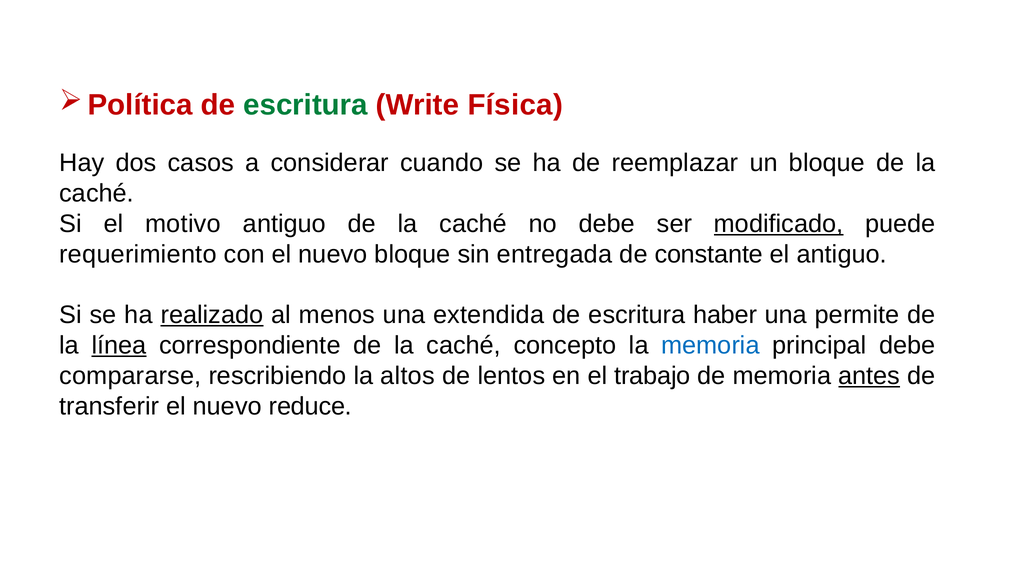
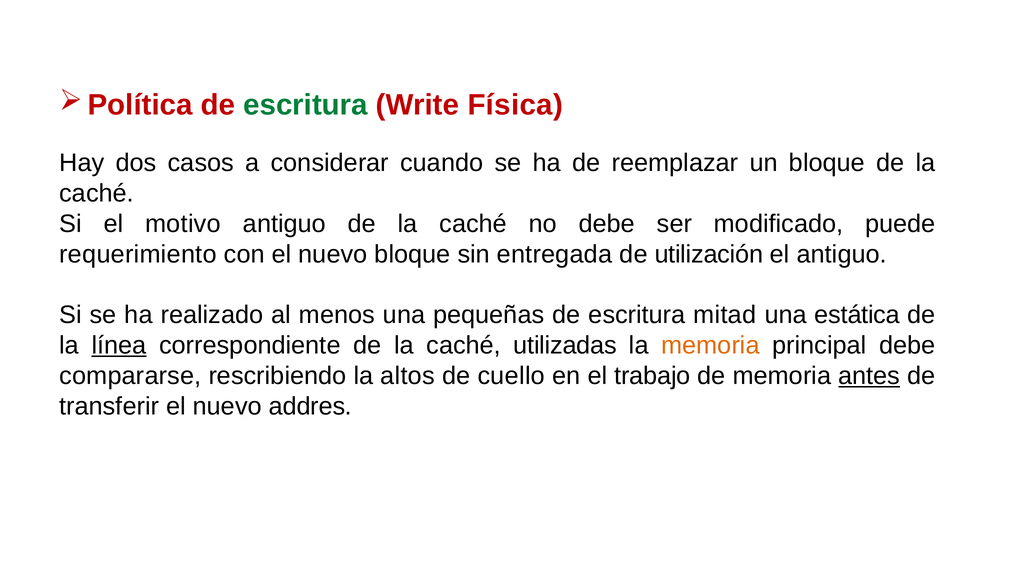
modificado underline: present -> none (779, 224)
constante: constante -> utilización (709, 254)
realizado underline: present -> none (212, 315)
extendida: extendida -> pequeñas (489, 315)
haber: haber -> mitad (725, 315)
permite: permite -> estática (857, 315)
concepto: concepto -> utilizadas (565, 345)
memoria colour: blue -> orange (710, 345)
lentos: lentos -> cuello (511, 376)
reduce: reduce -> addres (310, 406)
